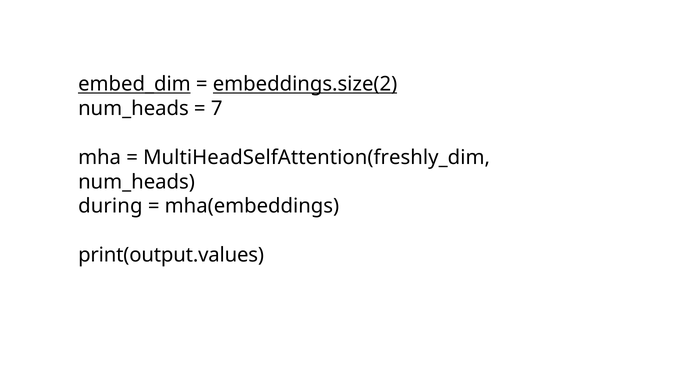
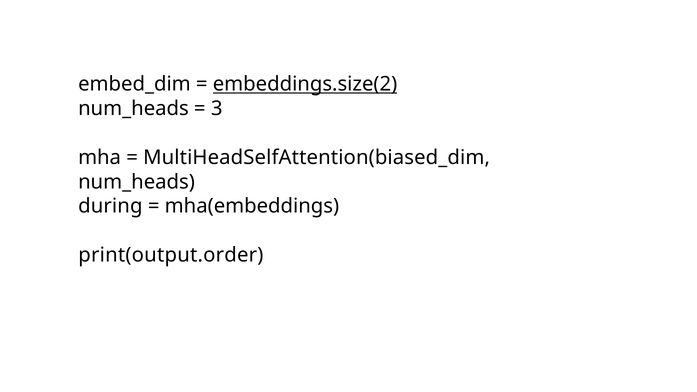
embed_dim underline: present -> none (134, 84)
7: 7 -> 3 (217, 109)
MultiHeadSelfAttention(freshly_dim: MultiHeadSelfAttention(freshly_dim -> MultiHeadSelfAttention(biased_dim (317, 157)
print(output.values: print(output.values -> print(output.order (171, 255)
